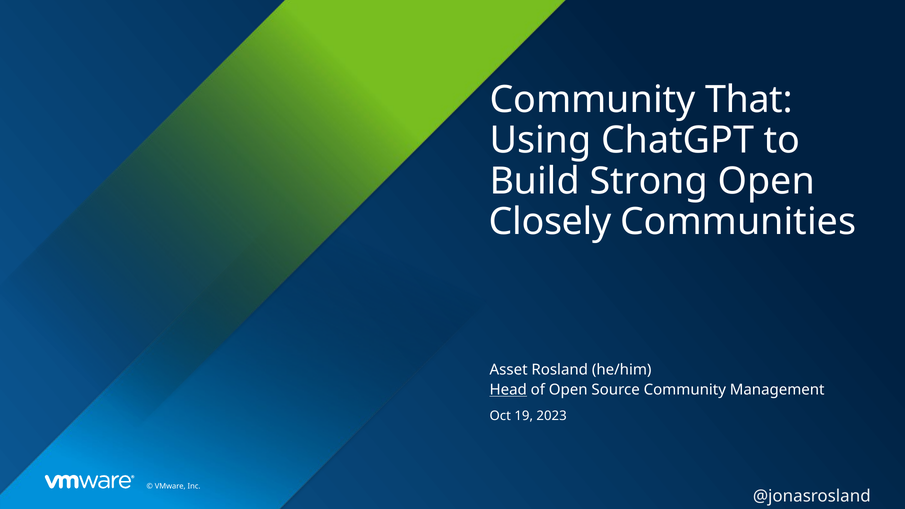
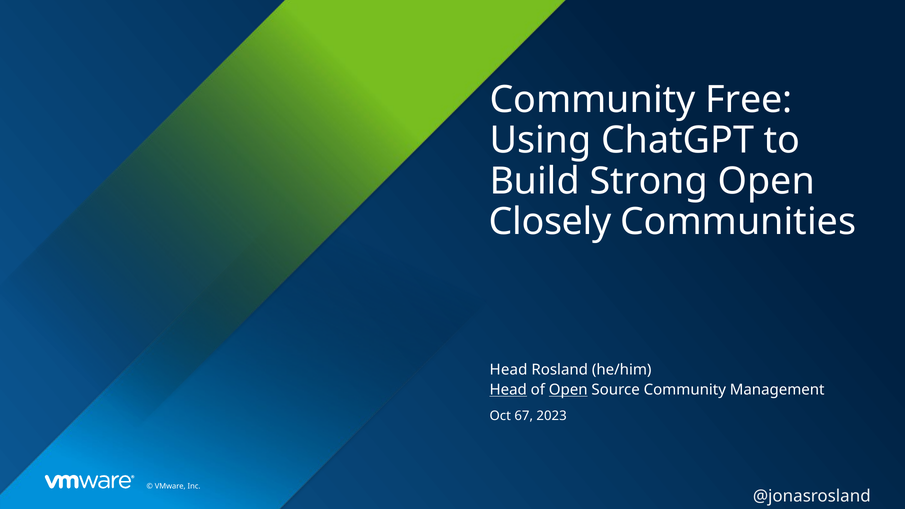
That: That -> Free (749, 100)
Asset: Asset -> Head (508, 370)
Open underline: none -> present (568, 390)
19: 19 -> 67 (524, 416)
